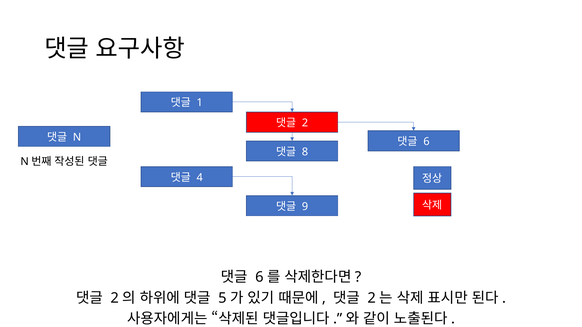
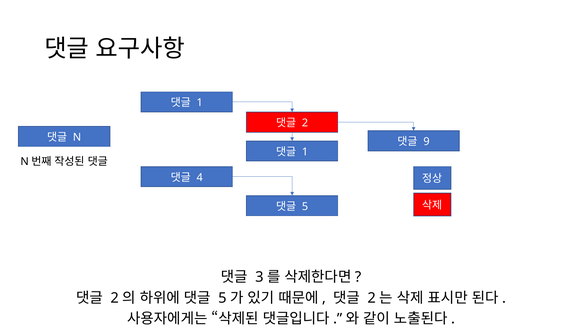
6: 6 -> 9 (426, 142)
8: 8 -> 1 (305, 152)
9: 9 -> 5 (305, 207)
6: 6 -> 3 (259, 277)
